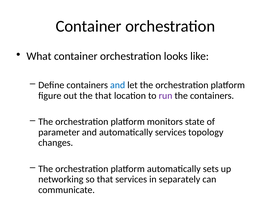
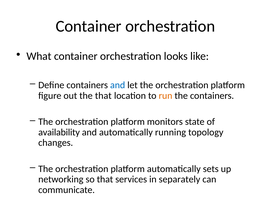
run colour: purple -> orange (166, 96)
parameter: parameter -> availability (59, 132)
automatically services: services -> running (171, 132)
